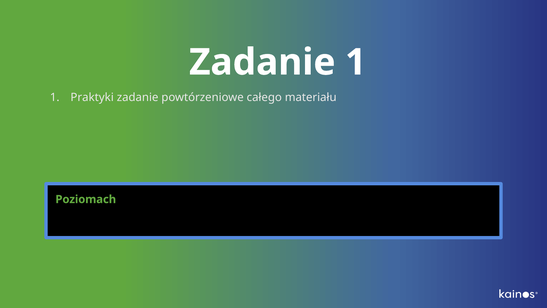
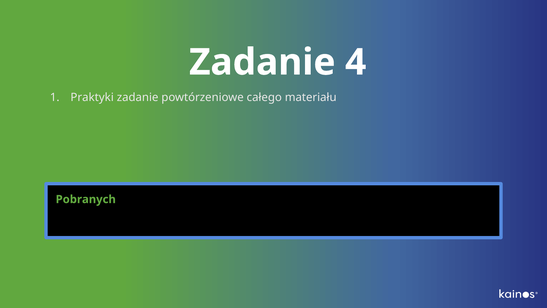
Zadanie 1: 1 -> 4 (356, 62)
Poziomach: Poziomach -> Pobranych (86, 199)
